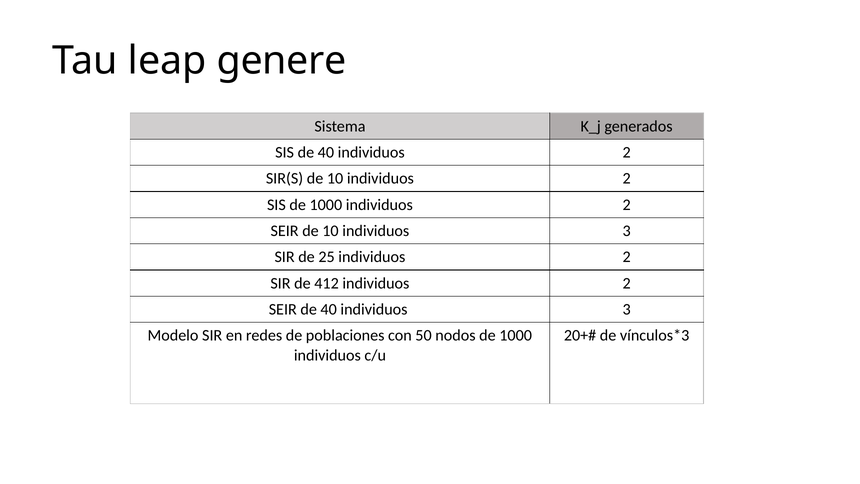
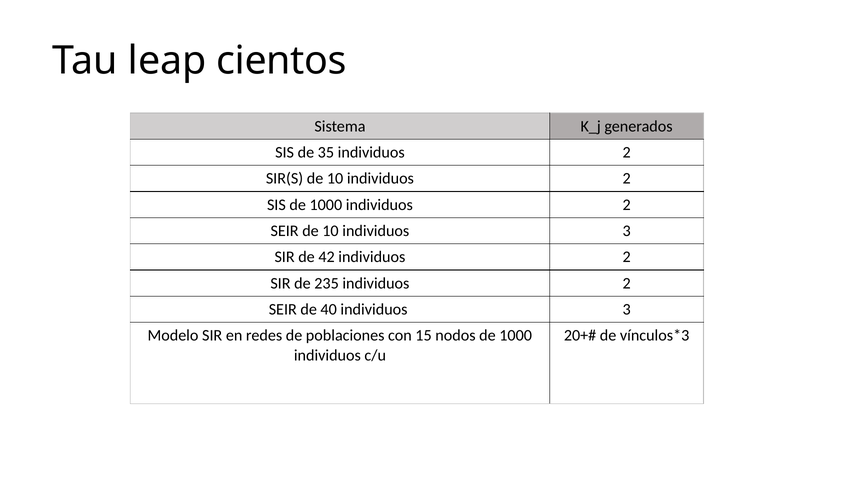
genere: genere -> cientos (281, 60)
SIS de 40: 40 -> 35 (326, 152)
25: 25 -> 42 (327, 257)
412: 412 -> 235 (327, 283)
50: 50 -> 15 (424, 335)
